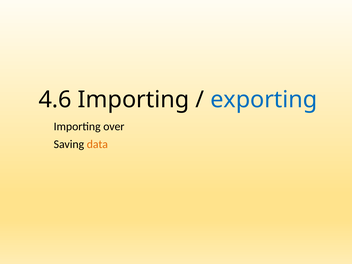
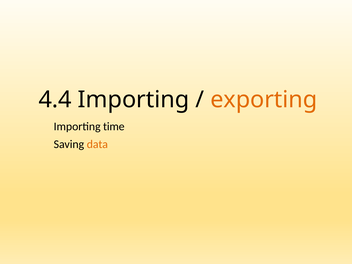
4.6: 4.6 -> 4.4 (55, 100)
exporting colour: blue -> orange (264, 100)
over: over -> time (114, 127)
